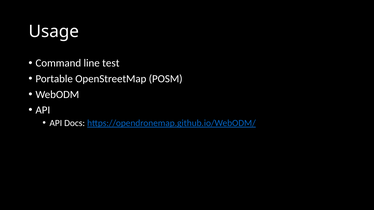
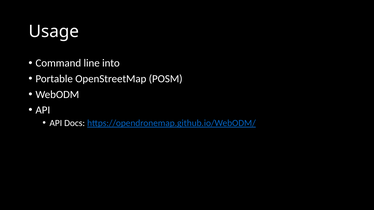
test: test -> into (111, 63)
